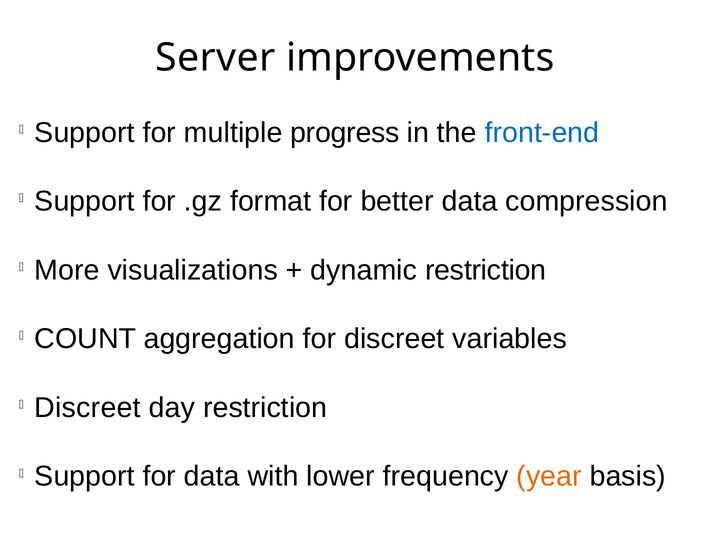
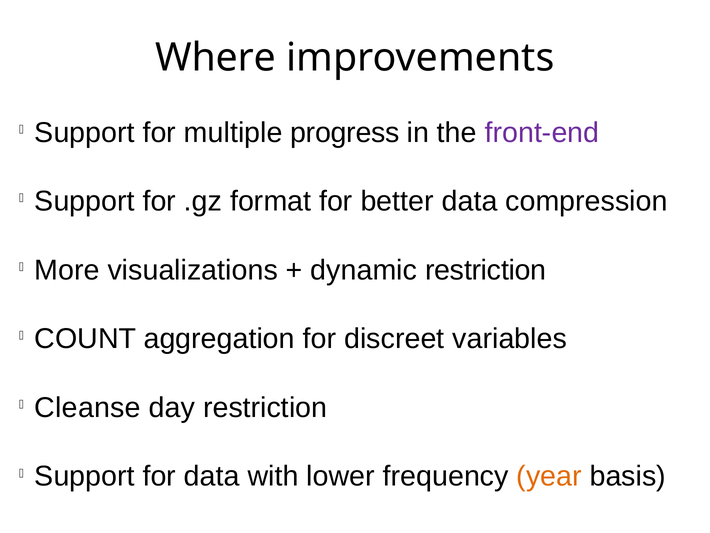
Server: Server -> Where (216, 58)
front-end colour: blue -> purple (542, 132)
Discreet: Discreet -> Cleanse (88, 407)
